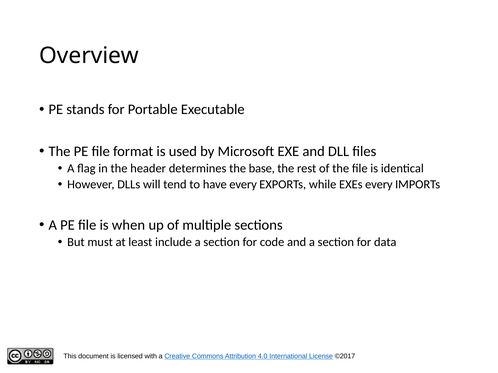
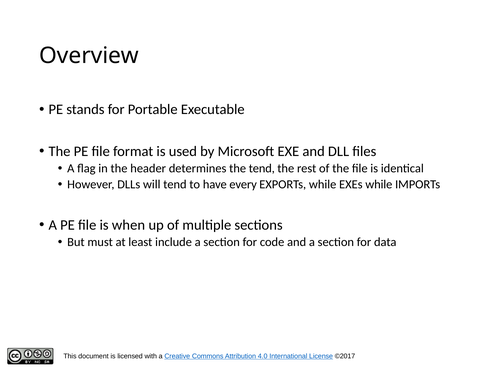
the base: base -> tend (262, 169)
EXEs every: every -> while (379, 185)
